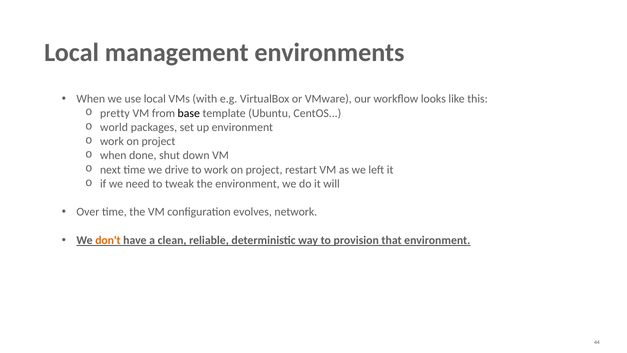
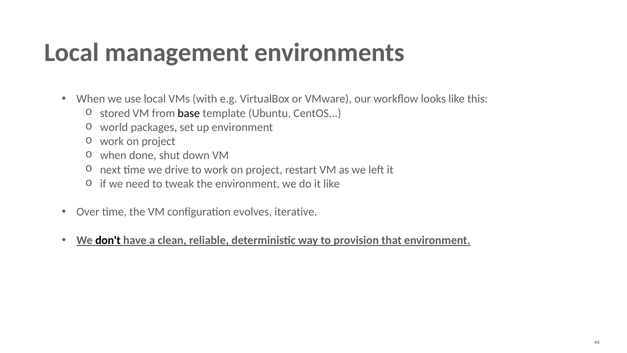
pretty: pretty -> stored (115, 113)
it will: will -> like (332, 184)
network: network -> iterative (296, 212)
don't colour: orange -> black (108, 240)
